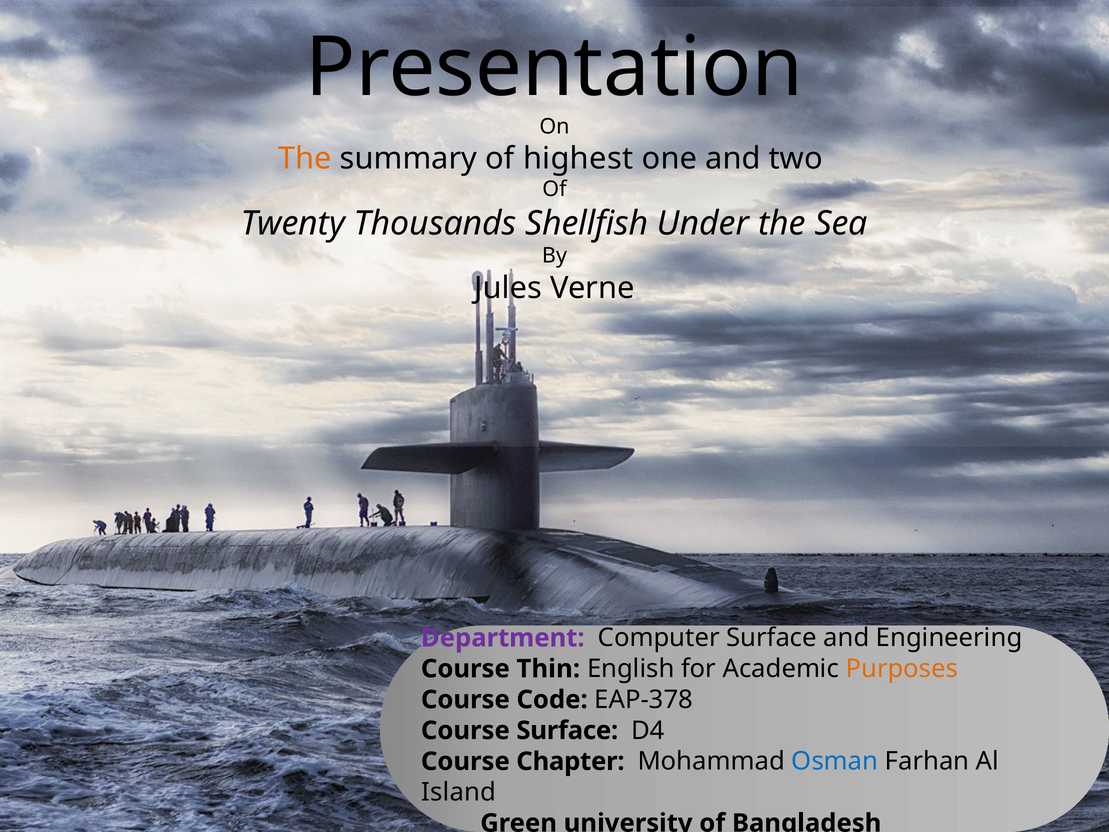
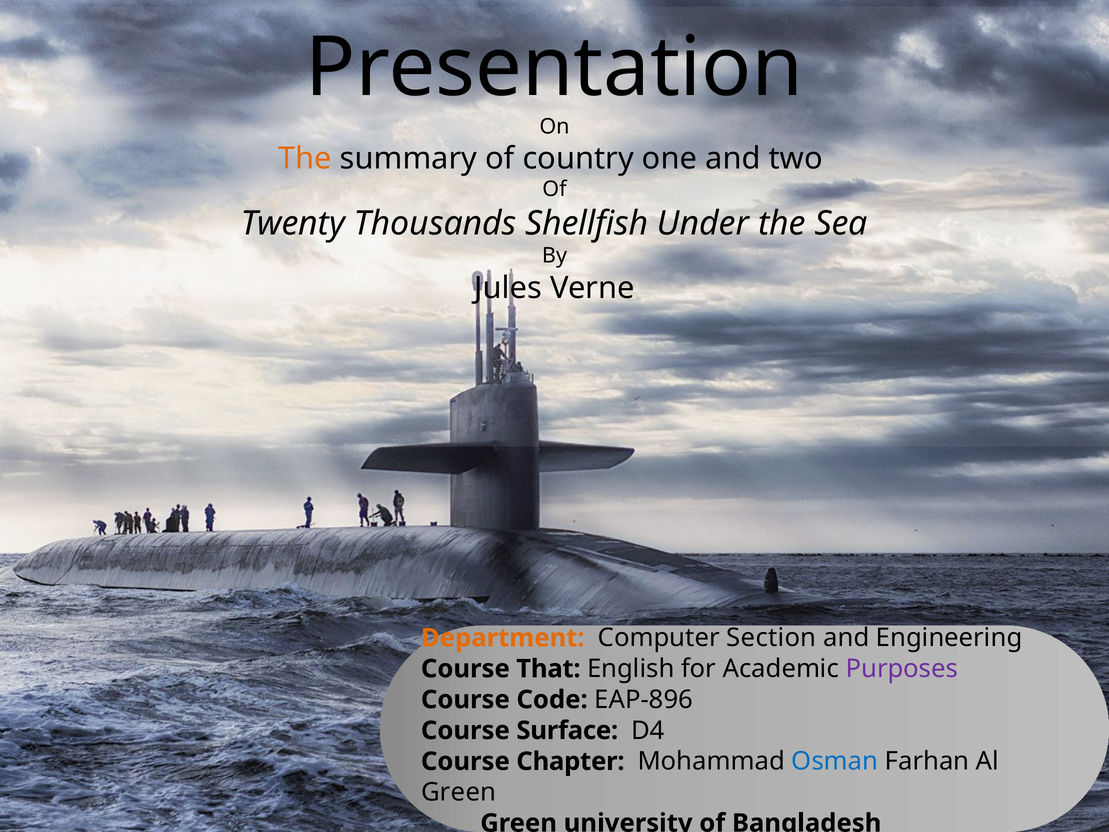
highest: highest -> country (578, 158)
Department colour: purple -> orange (503, 638)
Computer Surface: Surface -> Section (771, 638)
Thin: Thin -> That (548, 669)
Purposes colour: orange -> purple (902, 669)
EAP-378: EAP-378 -> EAP-896 (644, 699)
Island: Island -> Green (459, 792)
